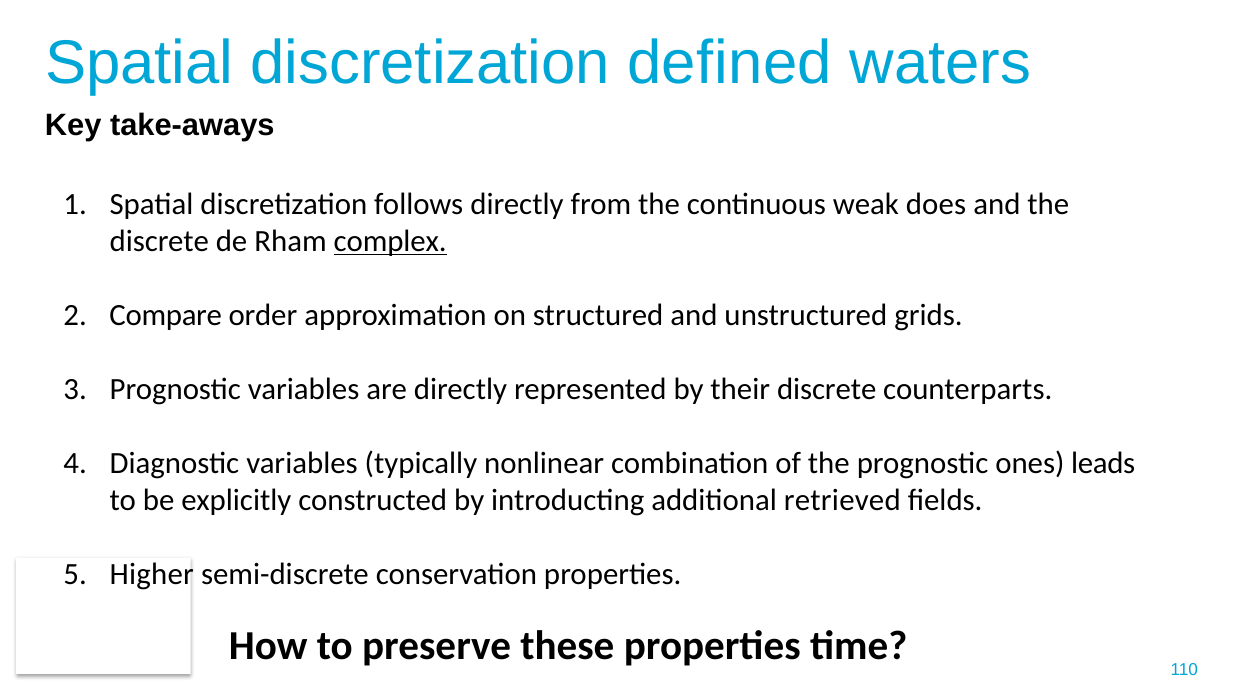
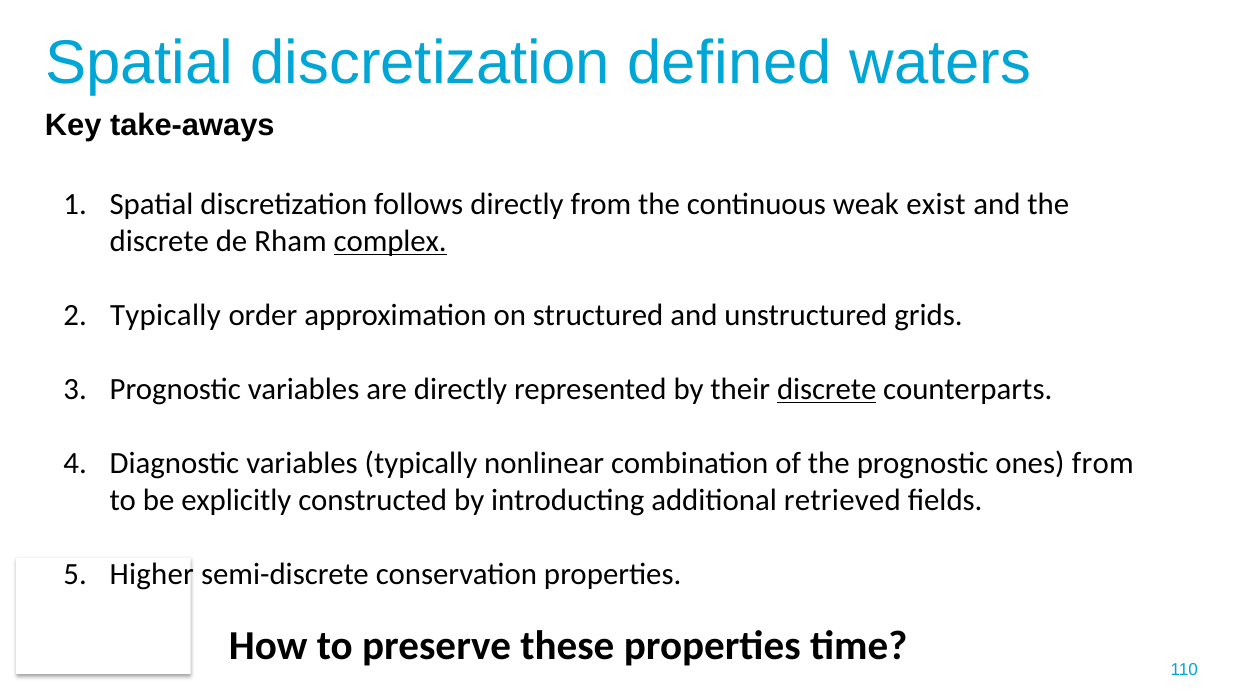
does: does -> exist (936, 204)
Compare: Compare -> Typically (165, 315)
discrete underline: none -> present (827, 389)
ones leads: leads -> from (1103, 463)
